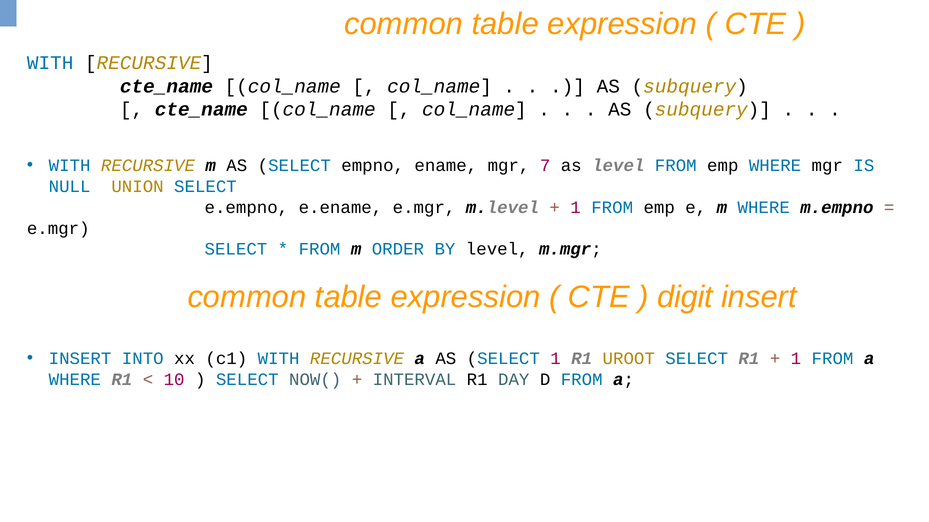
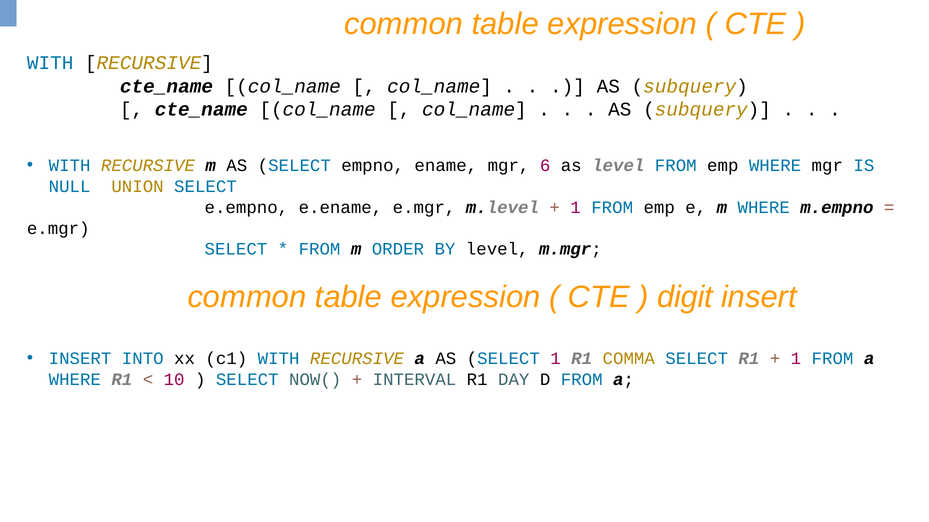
7: 7 -> 6 (545, 166)
UROOT: UROOT -> COMMA (629, 359)
